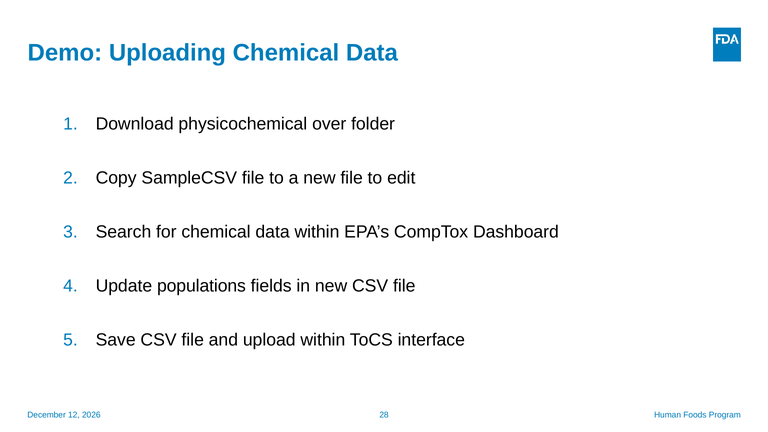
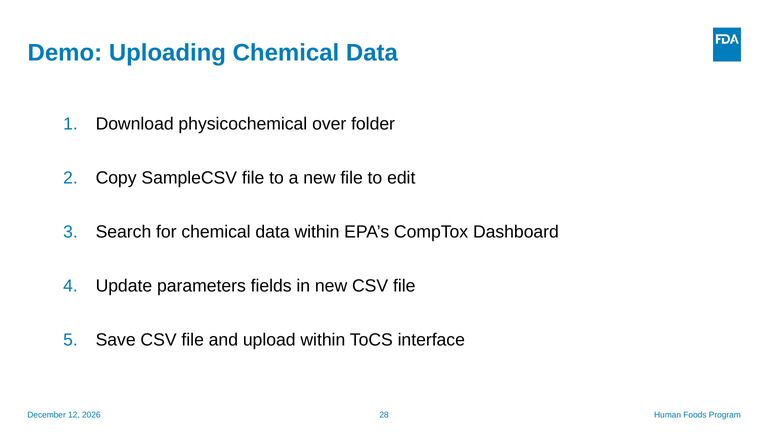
populations: populations -> parameters (201, 286)
